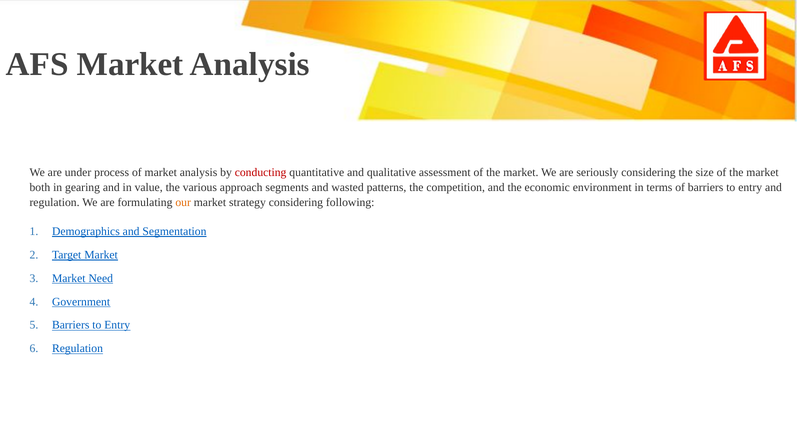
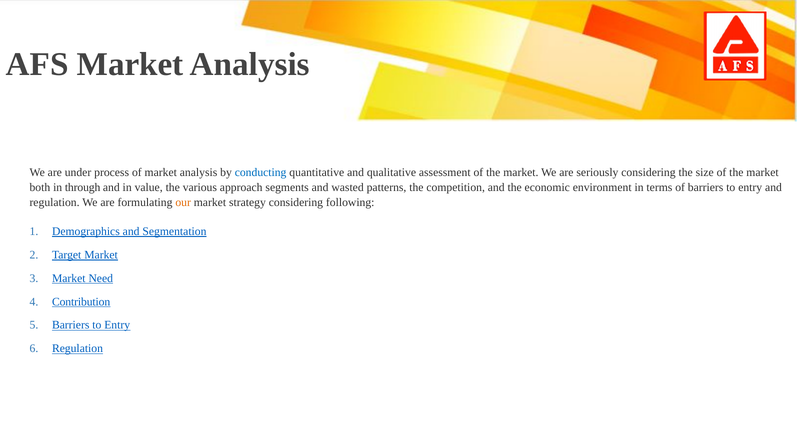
conducting colour: red -> blue (261, 172)
gearing: gearing -> through (83, 187)
Government: Government -> Contribution (81, 302)
